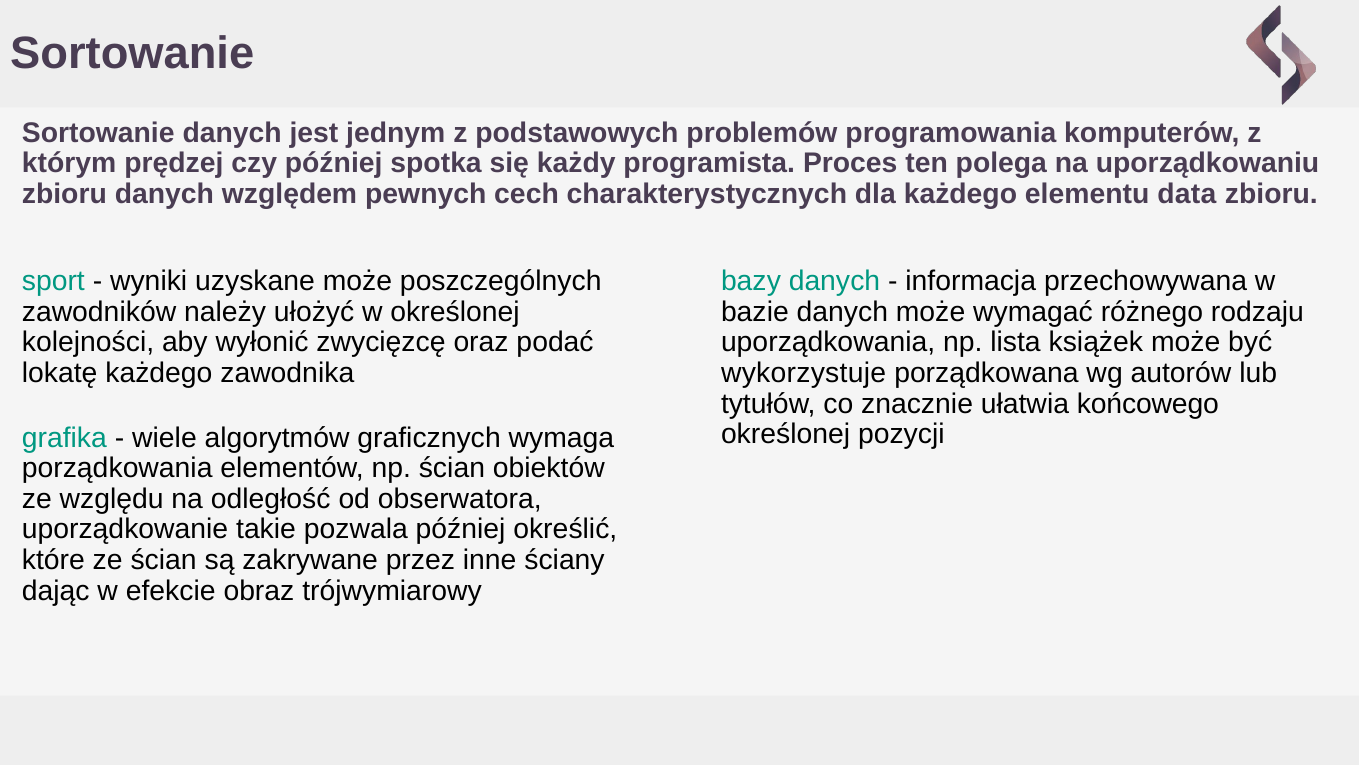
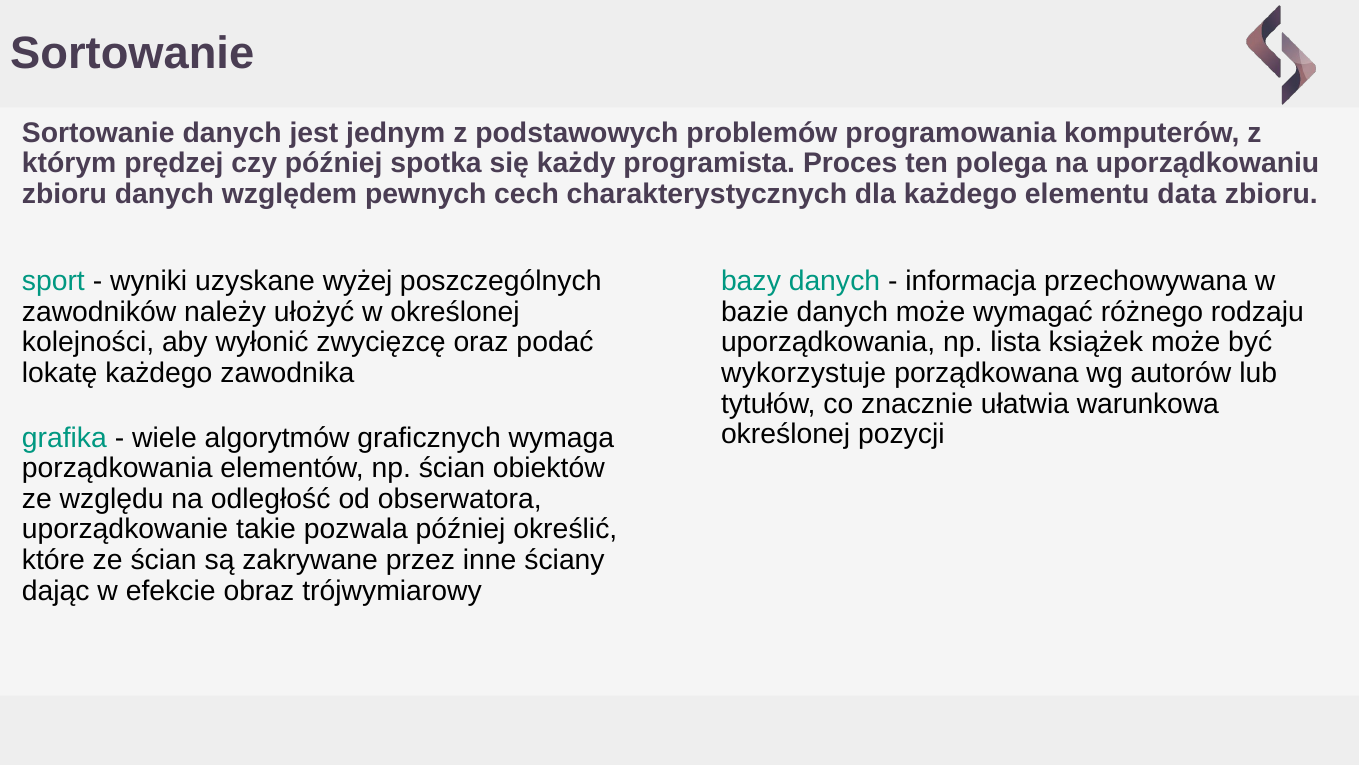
uzyskane może: może -> wyżej (358, 281)
końcowego: końcowego -> warunkowa (1148, 403)
